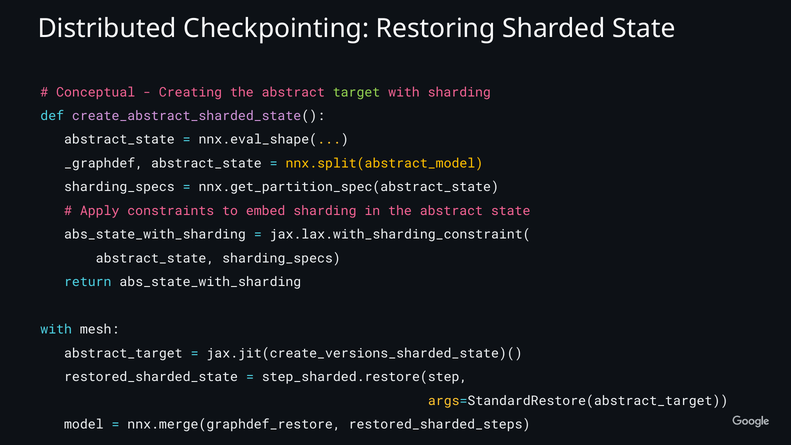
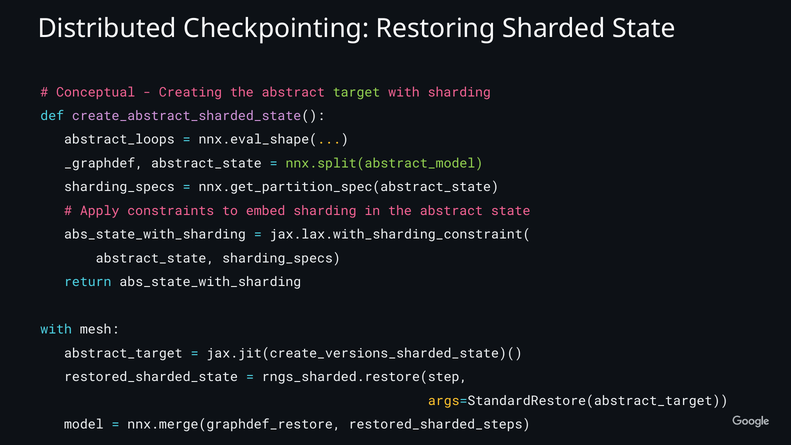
abstract_state: abstract_state -> abstract_loops (119, 140)
nnx.split(abstract_model colour: yellow -> light green (384, 163)
step_sharded.restore(step: step_sharded.restore(step -> rngs_sharded.restore(step (365, 377)
